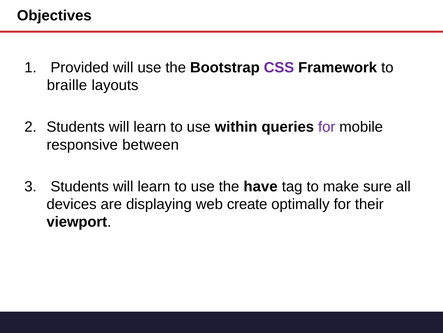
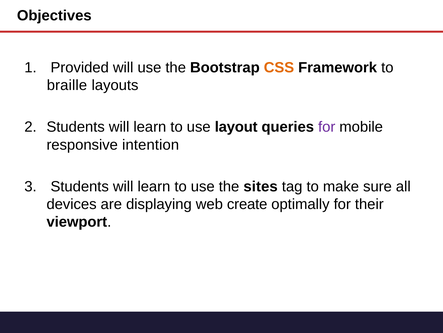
CSS colour: purple -> orange (279, 67)
within: within -> layout (236, 127)
between: between -> intention (151, 144)
have: have -> sites (261, 186)
